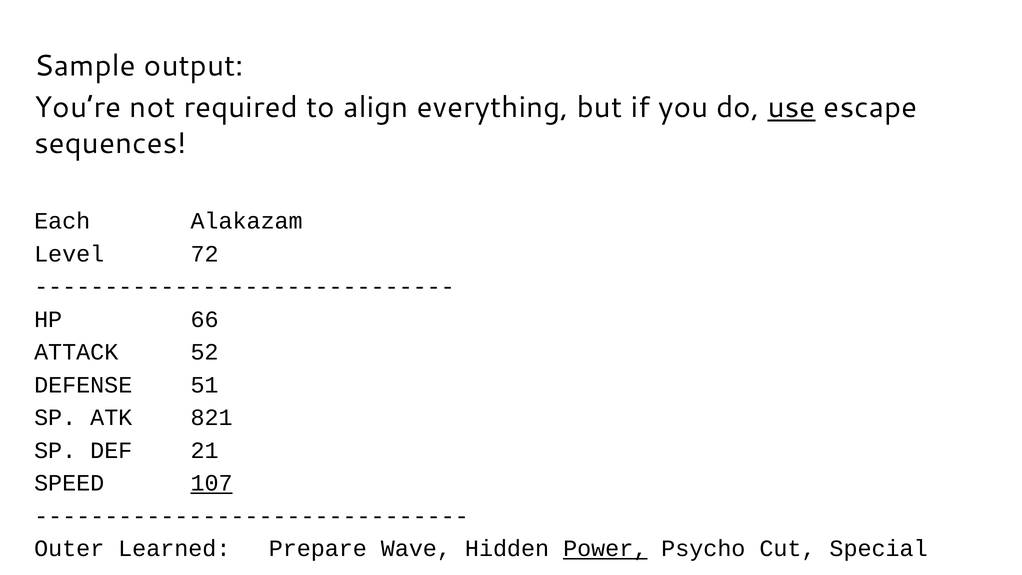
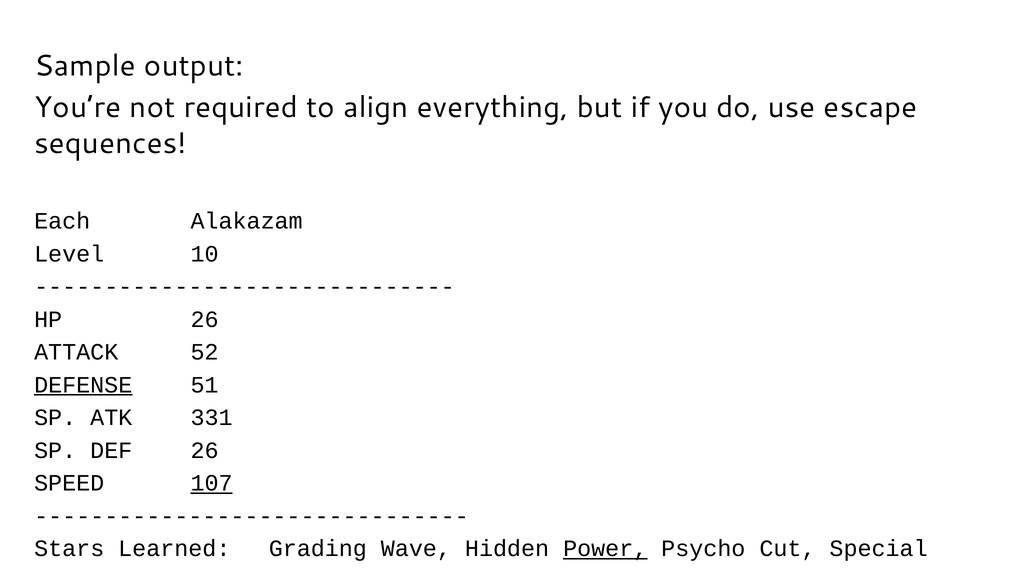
use underline: present -> none (791, 108)
72: 72 -> 10 (205, 254)
HP 66: 66 -> 26 (205, 319)
DEFENSE underline: none -> present (83, 385)
821: 821 -> 331 (212, 418)
DEF 21: 21 -> 26 (205, 450)
Outer: Outer -> Stars (69, 548)
Prepare: Prepare -> Grading (318, 548)
